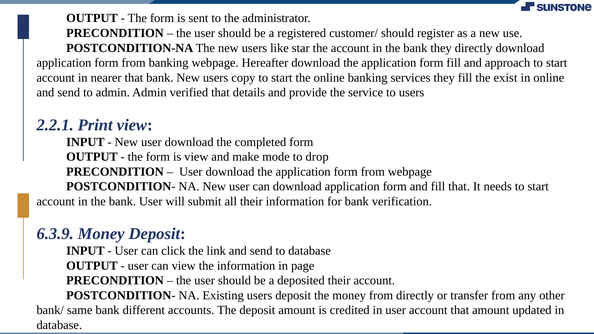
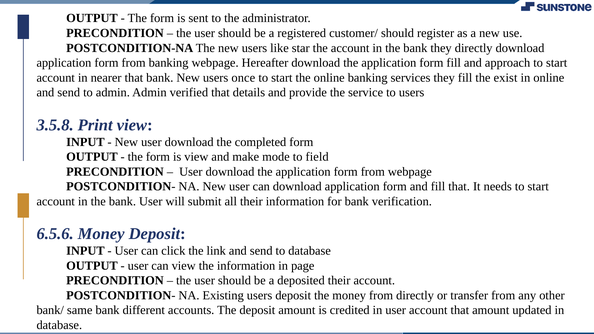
copy: copy -> once (243, 78)
2.2.1: 2.2.1 -> 3.5.8 (55, 125)
drop: drop -> field (317, 157)
6.3.9: 6.3.9 -> 6.5.6 (55, 234)
